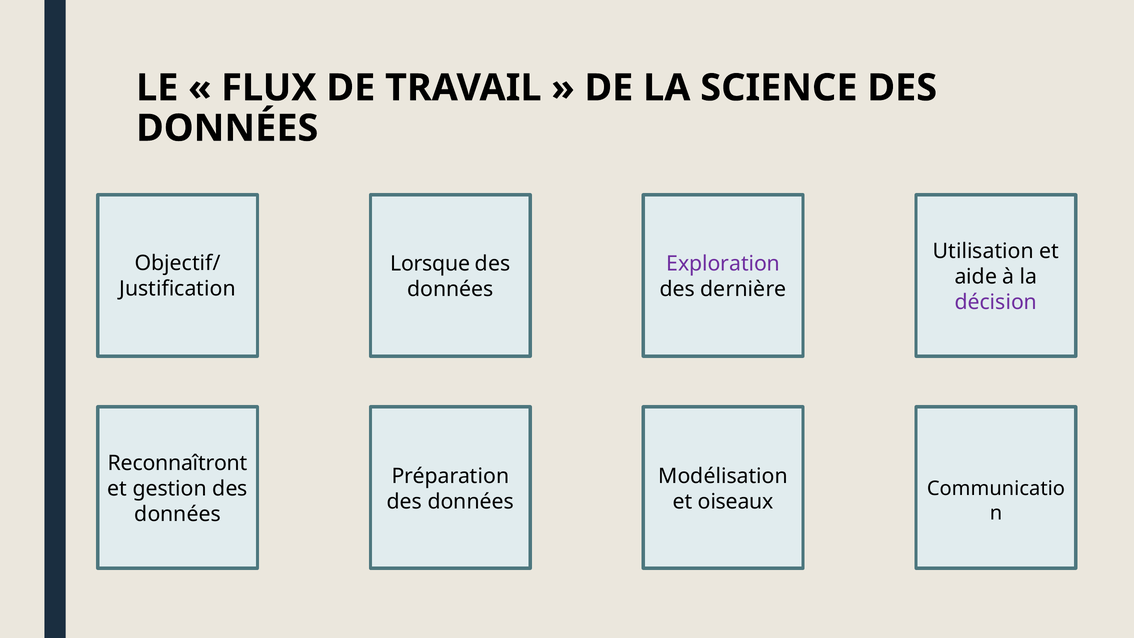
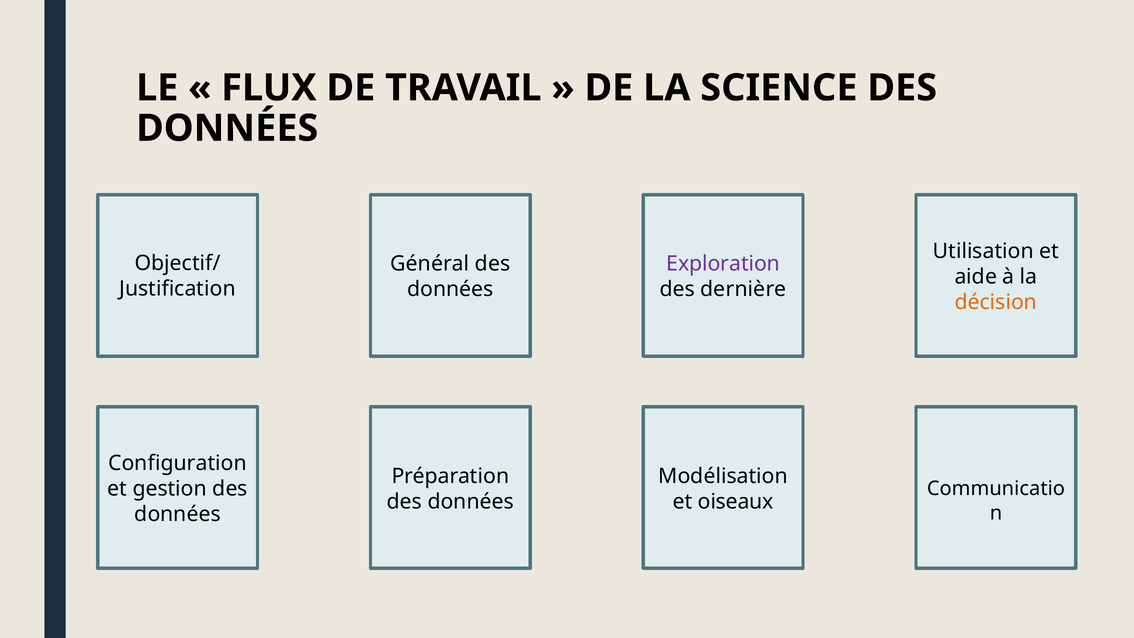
Lorsque: Lorsque -> Général (430, 264)
décision colour: purple -> orange (996, 302)
Reconnaîtront: Reconnaîtront -> Configuration (178, 463)
